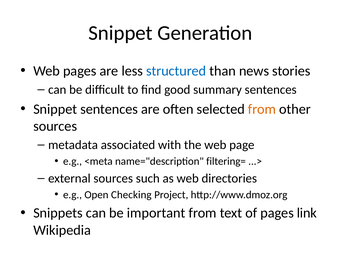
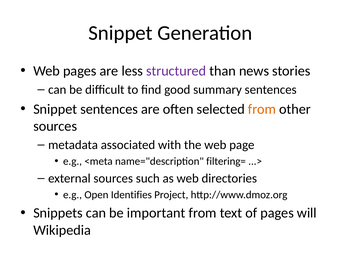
structured colour: blue -> purple (176, 71)
Checking: Checking -> Identifies (131, 195)
link: link -> will (307, 213)
